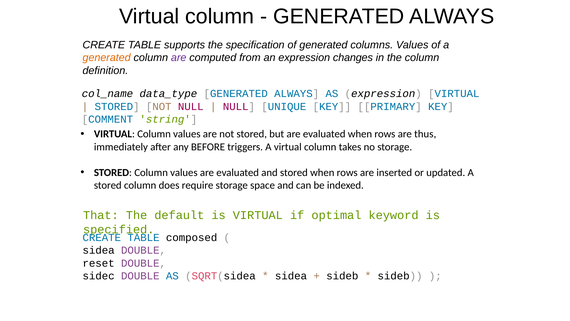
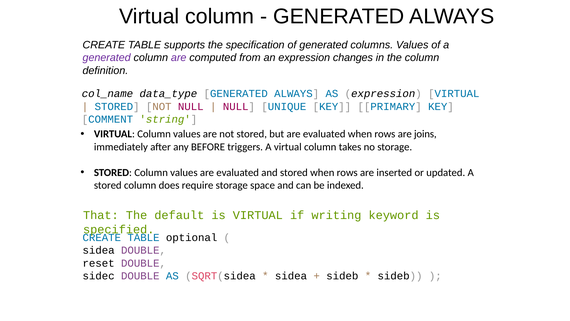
generated colour: orange -> purple (107, 58)
thus: thus -> joins (425, 134)
optimal: optimal -> writing (336, 215)
composed: composed -> optional (192, 237)
